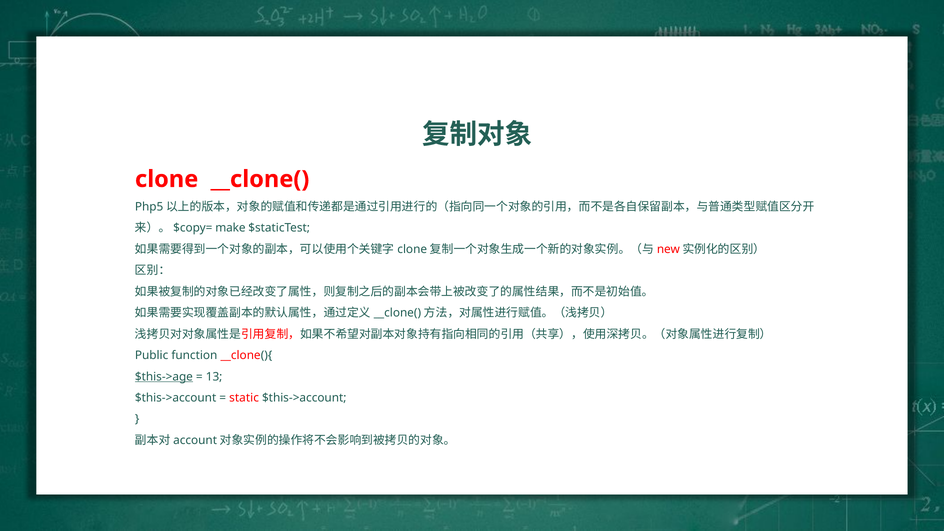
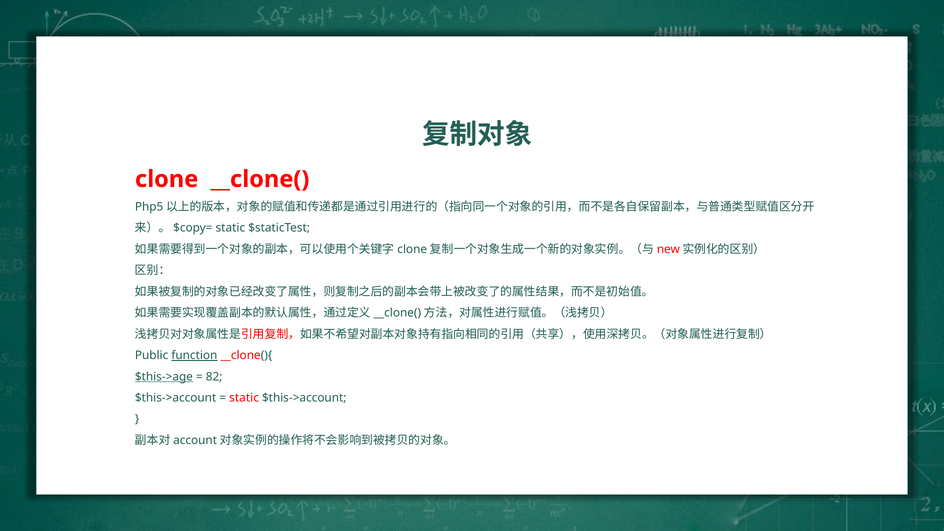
make: make -> static (230, 228)
function underline: none -> present (194, 355)
13: 13 -> 82 (214, 377)
